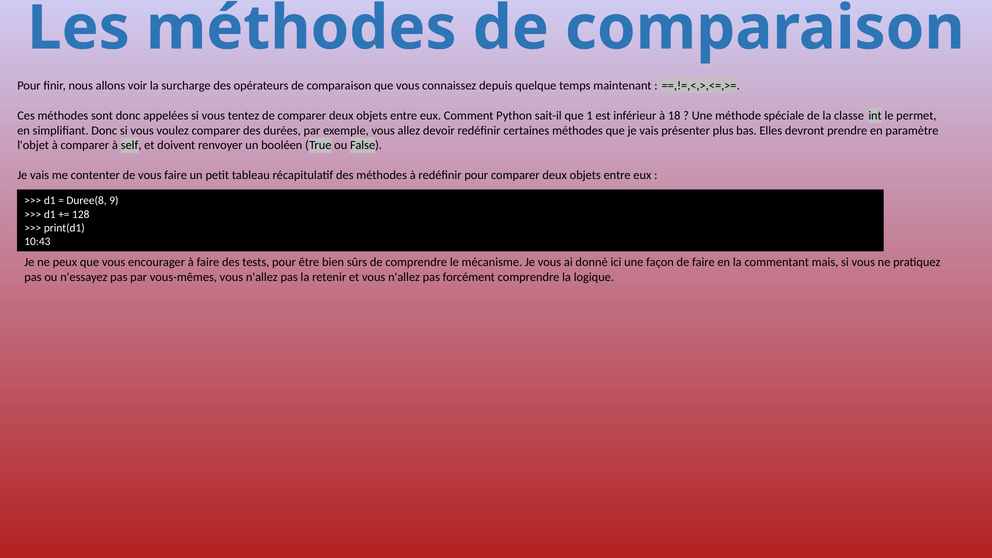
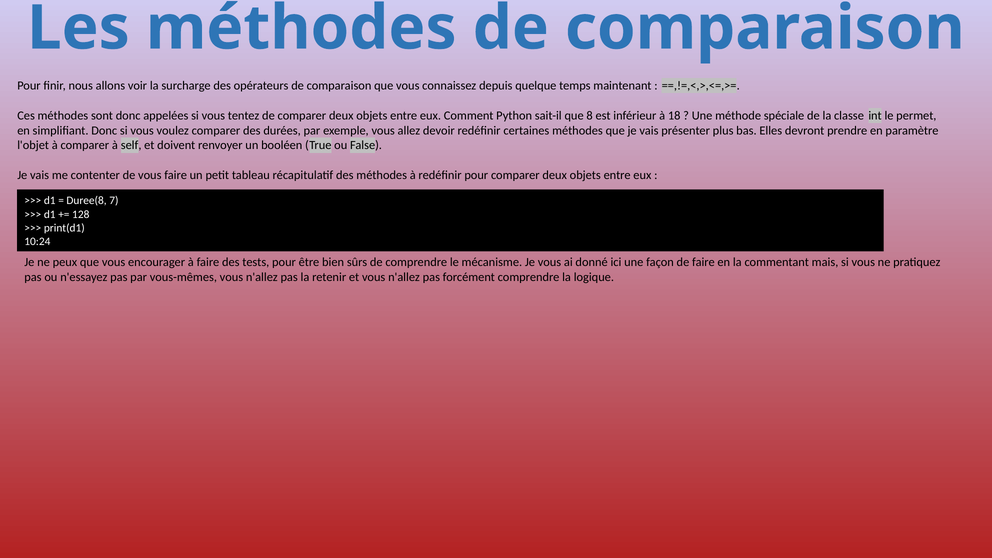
1: 1 -> 8 (590, 116)
9: 9 -> 7 (114, 201)
10:43: 10:43 -> 10:24 (37, 242)
